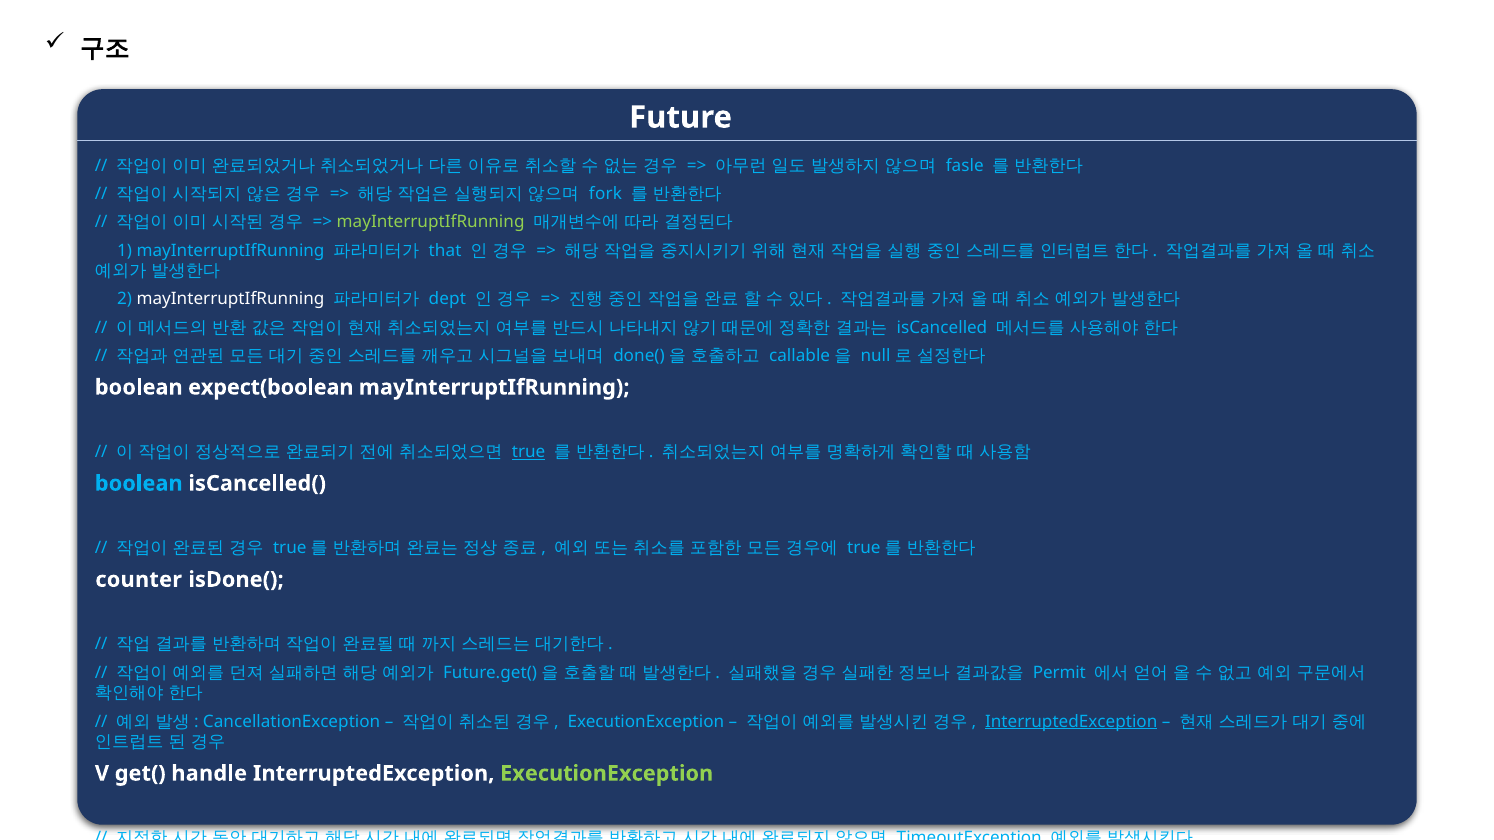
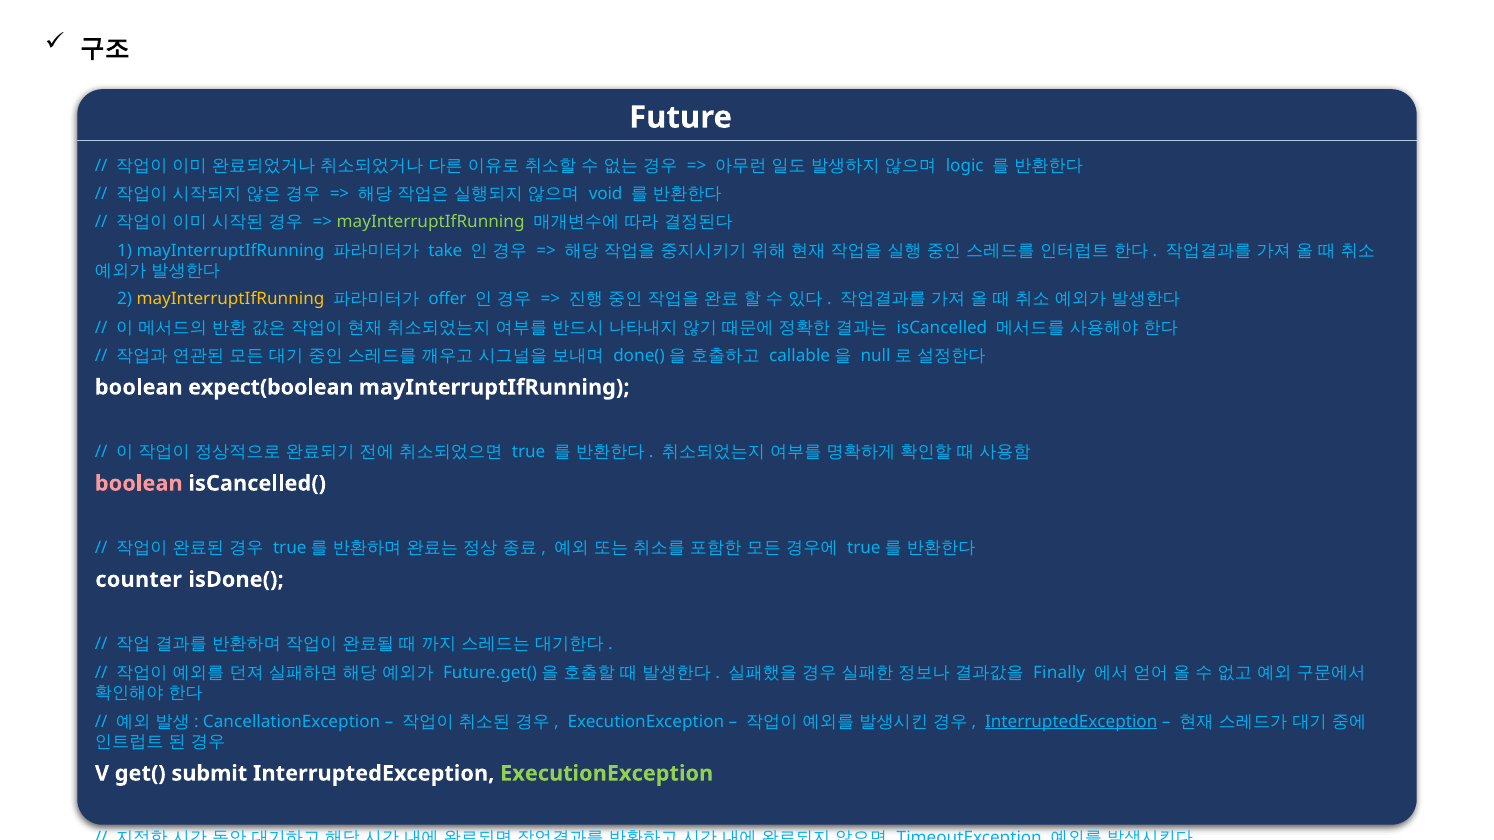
fasle: fasle -> logic (965, 166)
fork: fork -> void (606, 194)
that: that -> take (445, 251)
mayInterruptIfRunning colour: white -> yellow (230, 299)
dept: dept -> offer (447, 299)
true underline: present -> none (529, 452)
boolean colour: light blue -> pink (139, 484)
Permit: Permit -> Finally (1059, 673)
handle: handle -> submit (209, 774)
